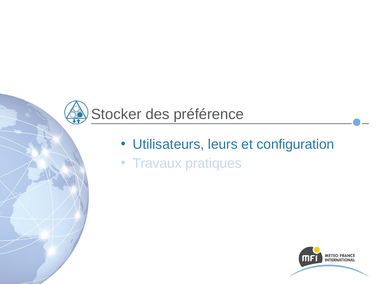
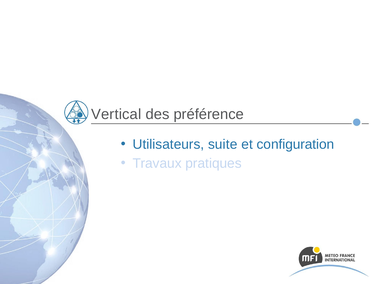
Stocker: Stocker -> Vertical (116, 114)
leurs: leurs -> suite (223, 145)
